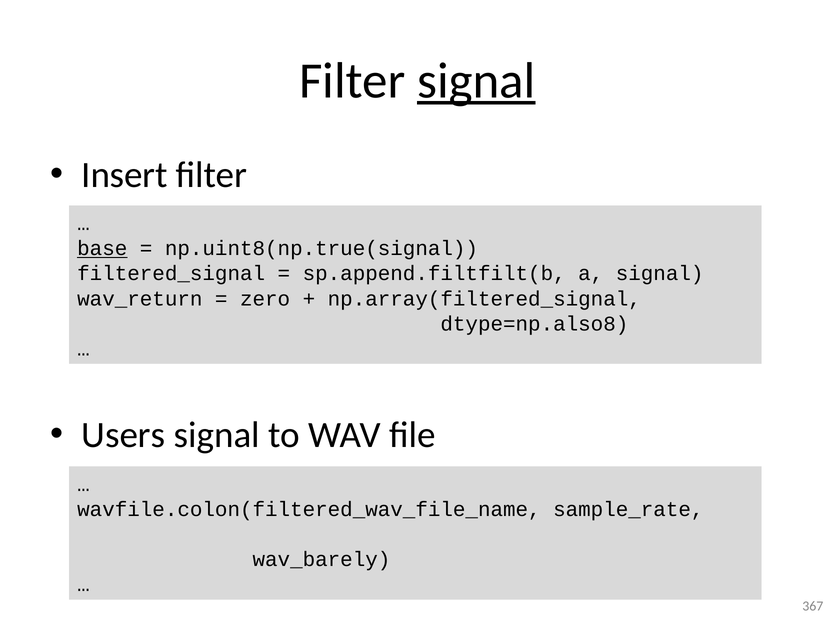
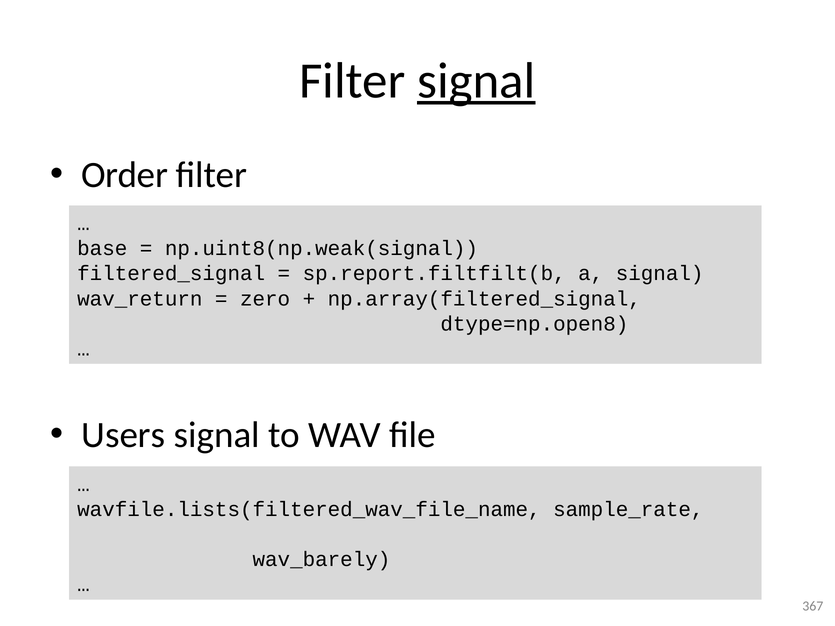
Insert: Insert -> Order (125, 175)
base underline: present -> none (102, 249)
np.uint8(np.true(signal: np.uint8(np.true(signal -> np.uint8(np.weak(signal (321, 249)
sp.append.filtfilt(b: sp.append.filtfilt(b -> sp.report.filtfilt(b (434, 274)
dtype=np.also8: dtype=np.also8 -> dtype=np.open8 (534, 324)
wavfile.colon(filtered_wav_file_name: wavfile.colon(filtered_wav_file_name -> wavfile.lists(filtered_wav_file_name (309, 510)
